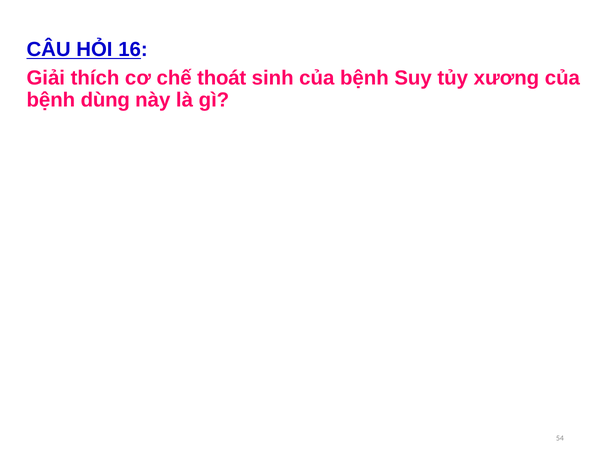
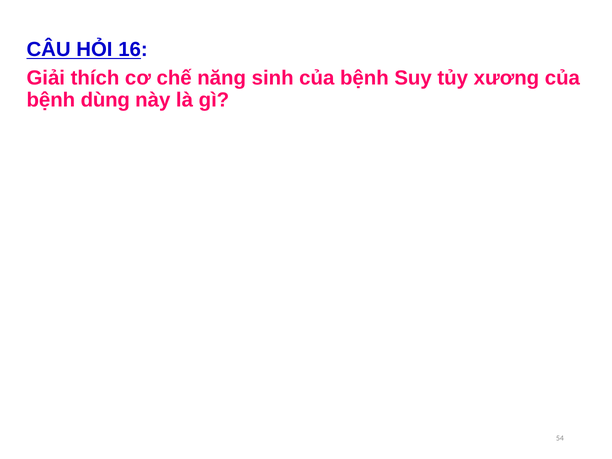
thoát: thoát -> năng (222, 78)
